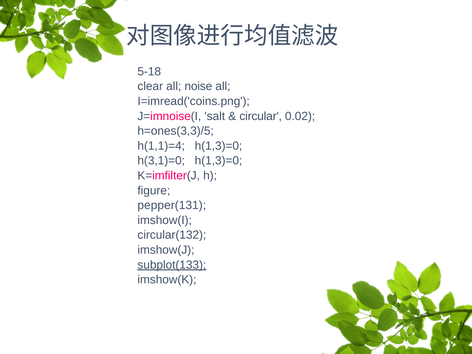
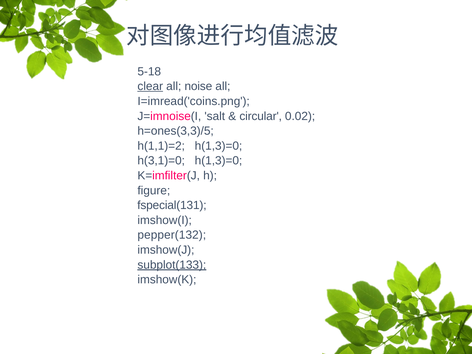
clear underline: none -> present (150, 86)
h(1,1)=4: h(1,1)=4 -> h(1,1)=2 (161, 146)
pepper(131: pepper(131 -> fspecial(131 (172, 205)
circular(132: circular(132 -> pepper(132 (172, 235)
